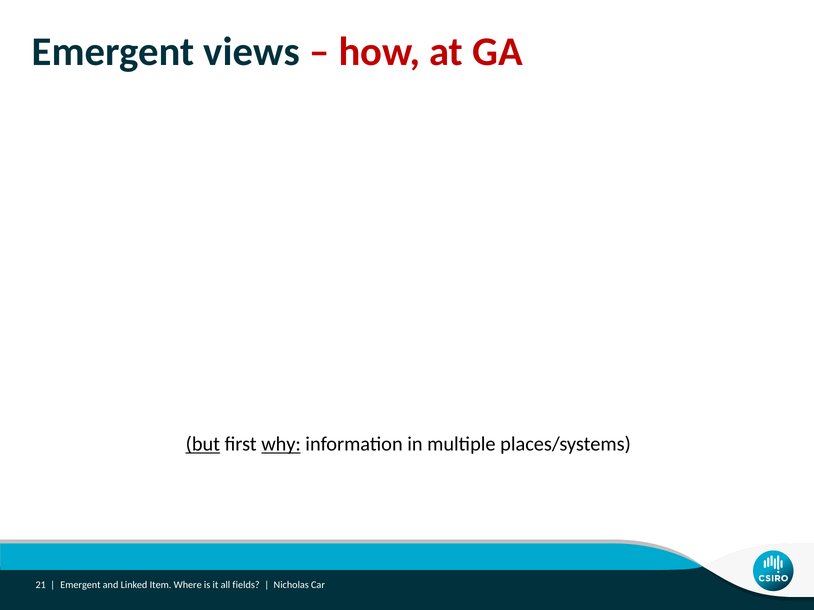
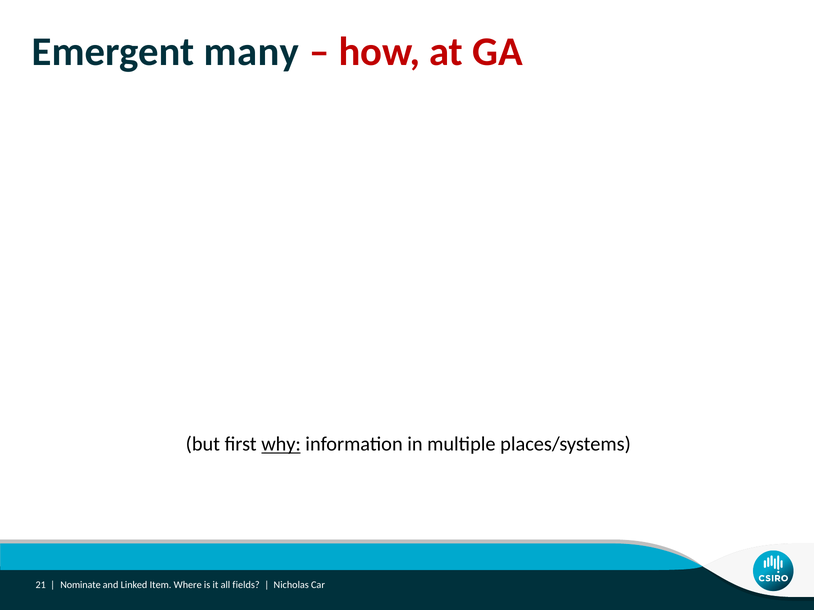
views: views -> many (251, 52)
but underline: present -> none (203, 445)
Emergent: Emergent -> Nominate (81, 585)
